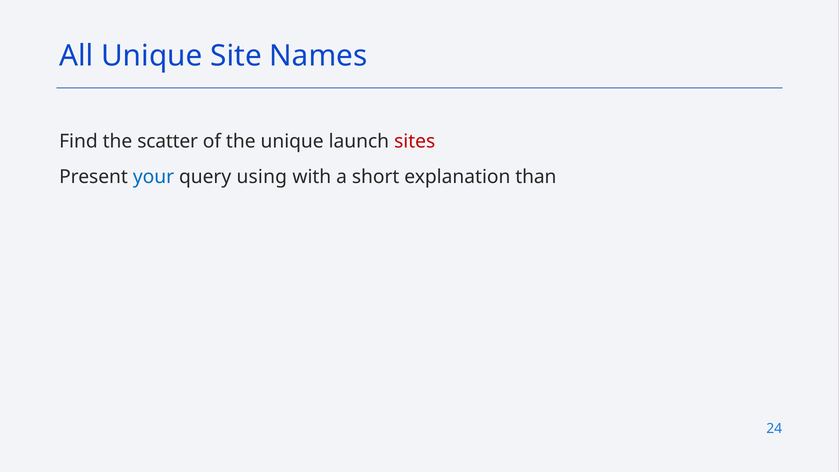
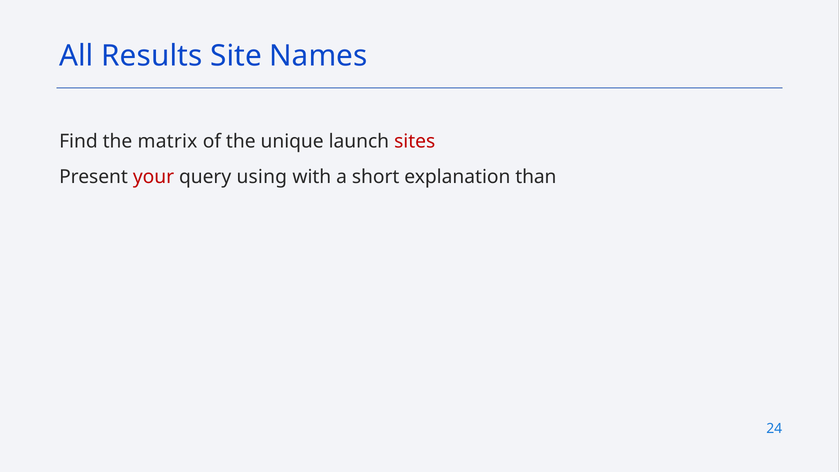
All Unique: Unique -> Results (152, 56)
scatter: scatter -> matrix (167, 142)
your colour: blue -> red (153, 177)
